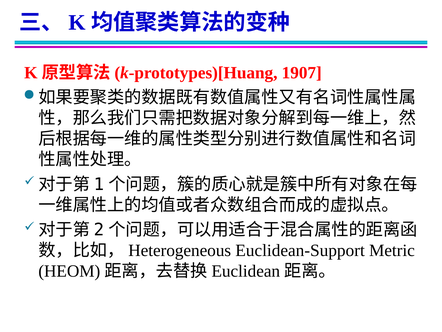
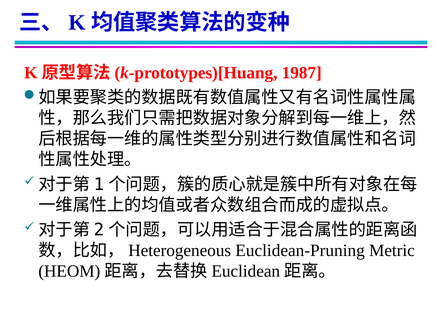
1907: 1907 -> 1987 (302, 73)
Euclidean-Support: Euclidean-Support -> Euclidean-Pruning (300, 250)
